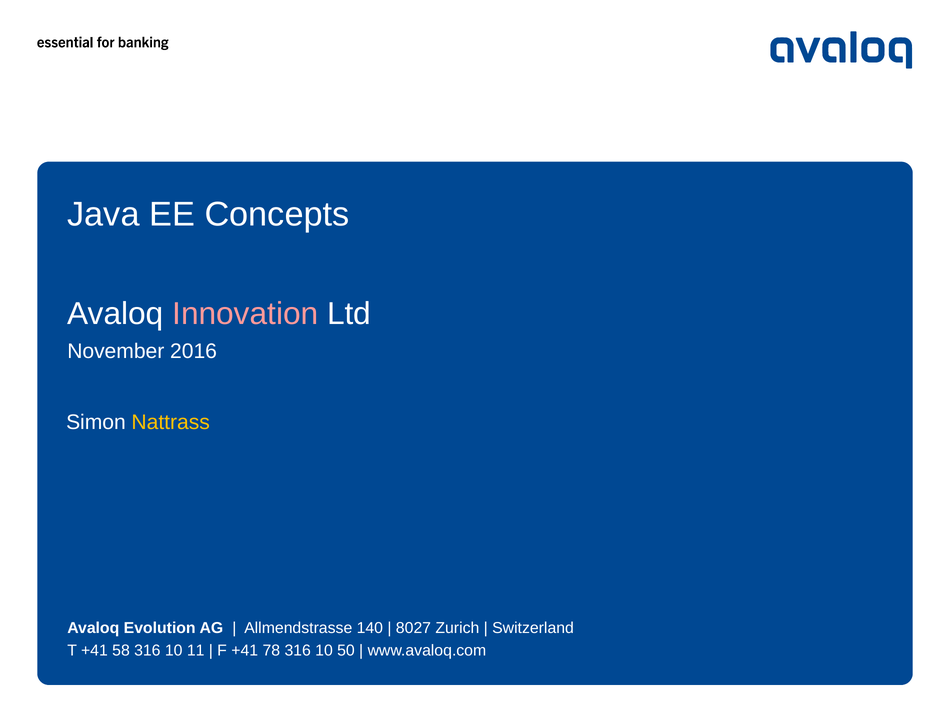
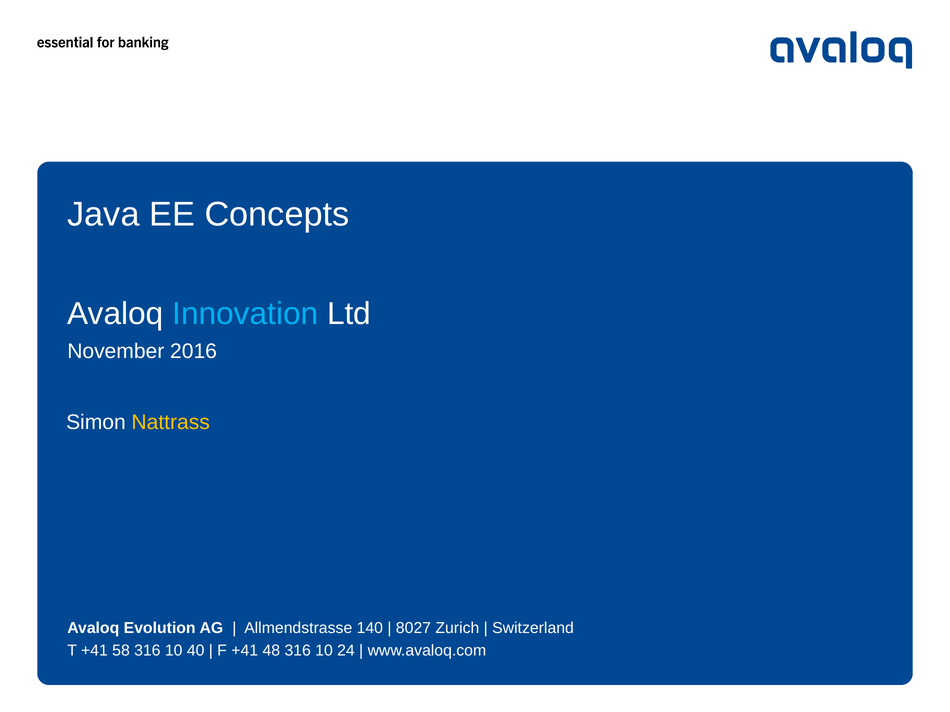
Innovation colour: pink -> light blue (245, 314)
11: 11 -> 40 (196, 651)
78: 78 -> 48 (271, 651)
50: 50 -> 24 (346, 651)
